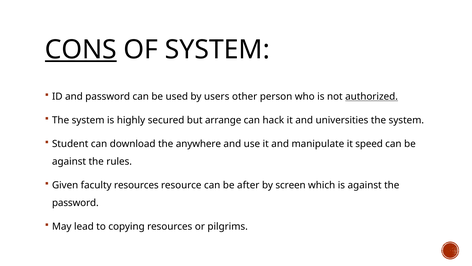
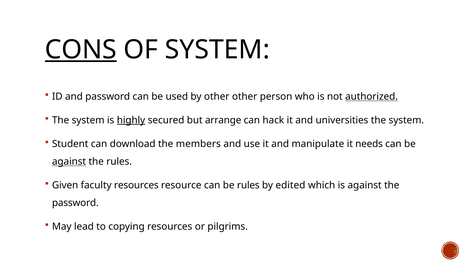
by users: users -> other (217, 96)
highly underline: none -> present (131, 120)
anywhere: anywhere -> members (198, 144)
speed: speed -> needs (369, 144)
against underline: none -> present (69, 161)
be after: after -> rules (248, 185)
screen: screen -> edited (290, 185)
